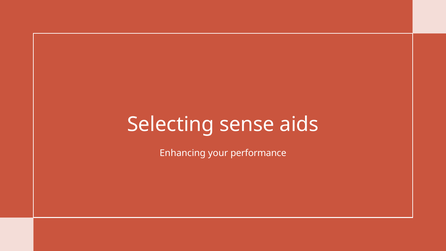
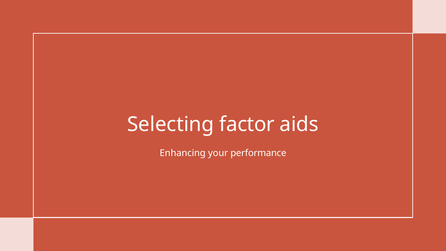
sense: sense -> factor (247, 124)
